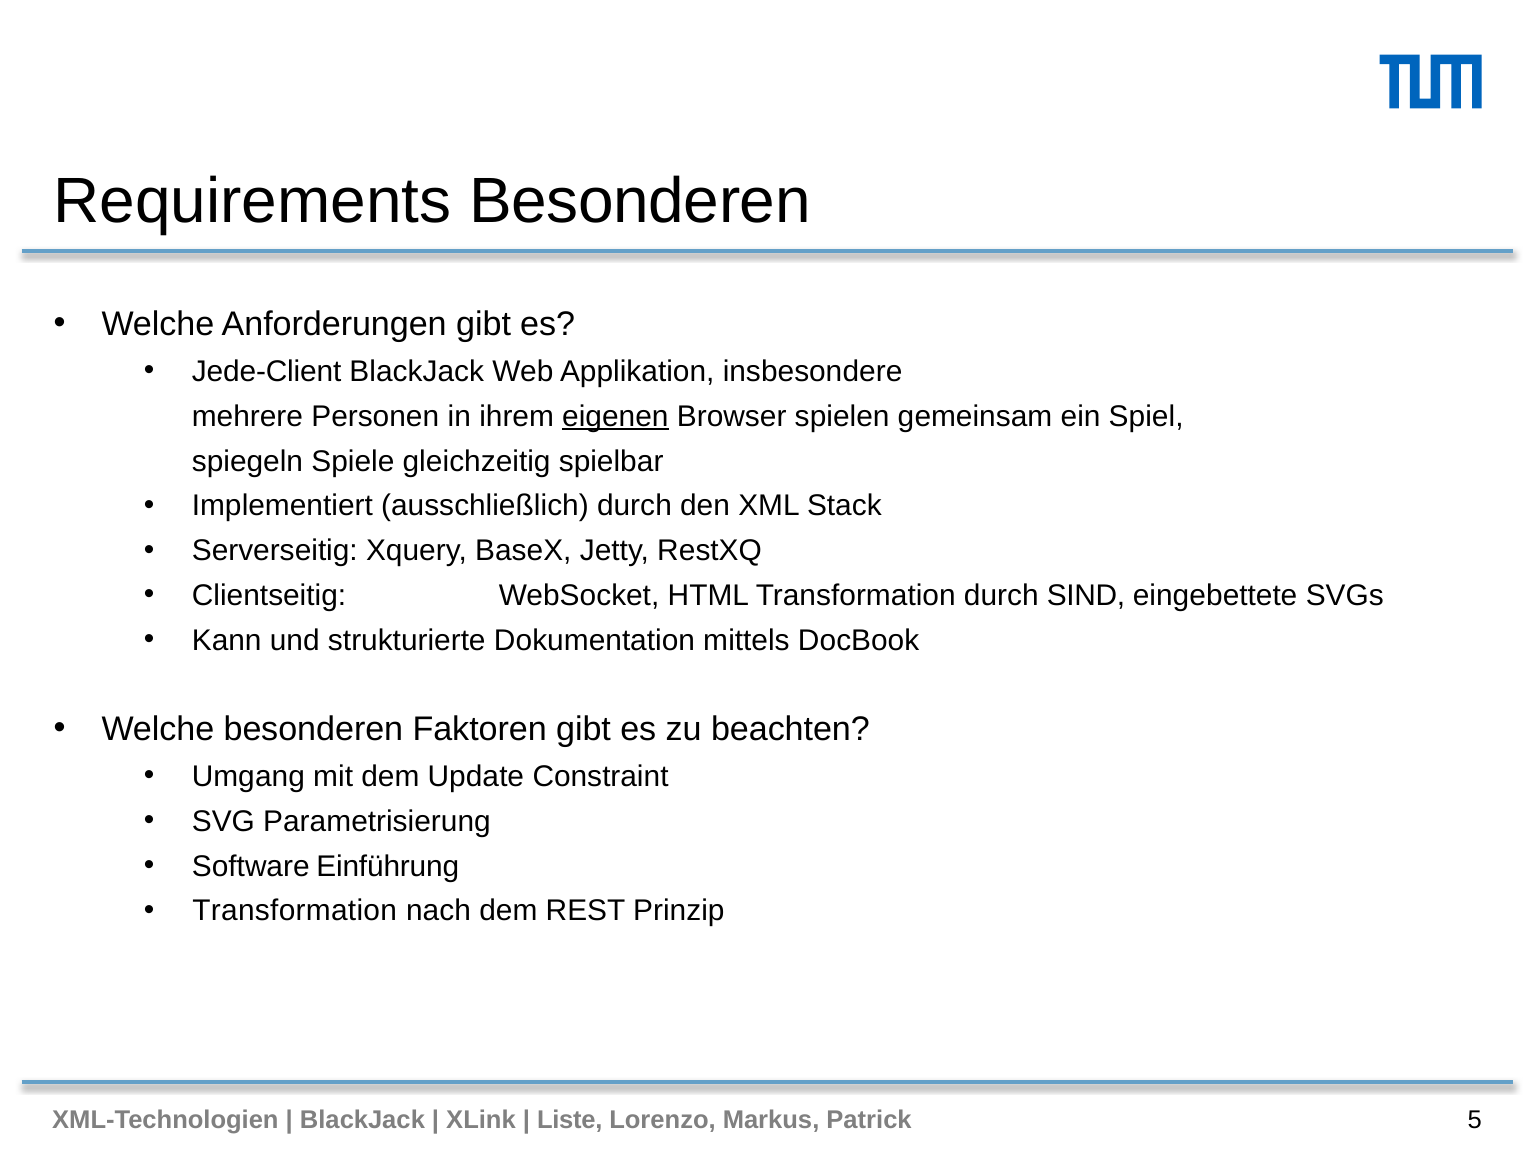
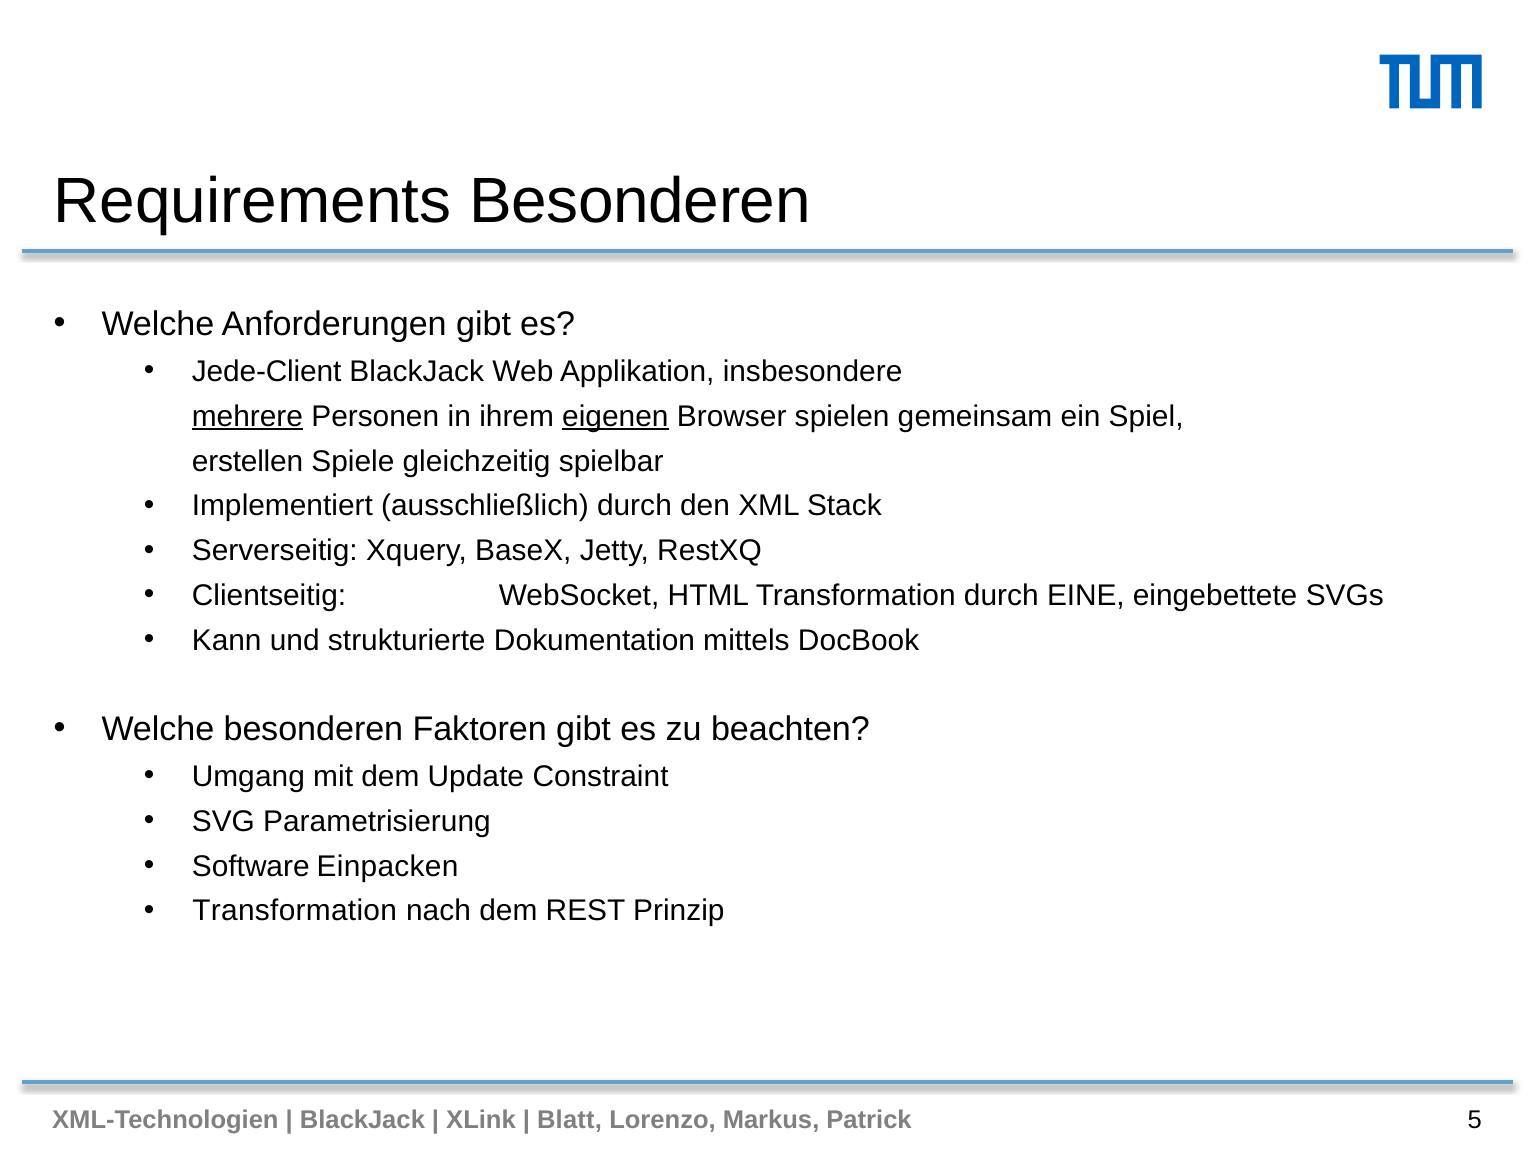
mehrere underline: none -> present (247, 416)
spiegeln: spiegeln -> erstellen (248, 461)
SIND: SIND -> EINE (1086, 595)
Einführung: Einführung -> Einpacken (388, 866)
Liste: Liste -> Blatt (570, 1119)
